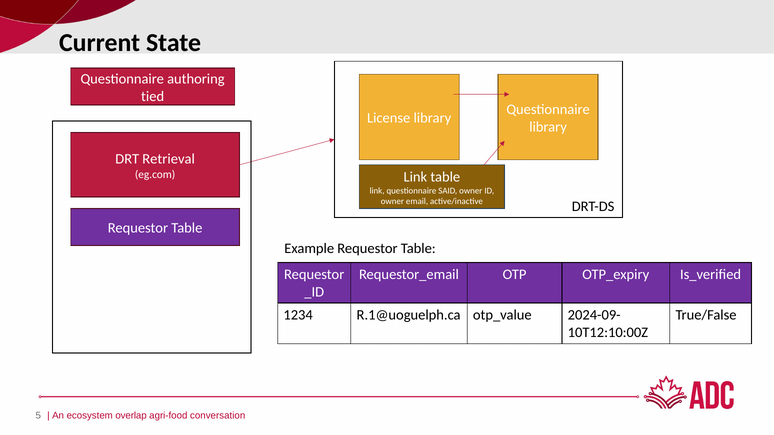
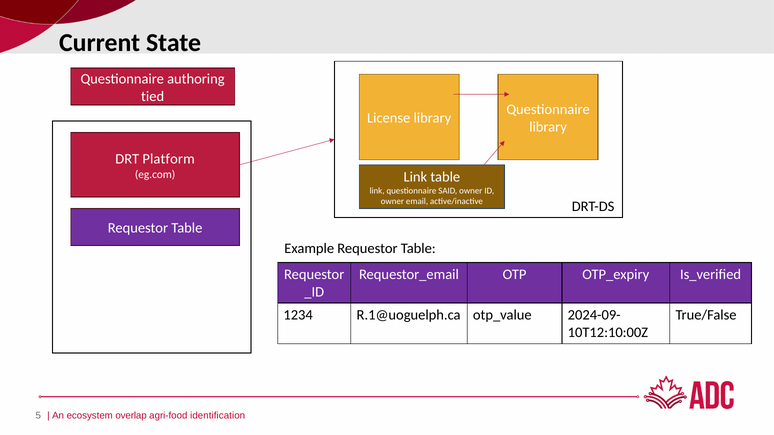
Retrieval: Retrieval -> Platform (169, 159)
conversation: conversation -> identification (218, 416)
